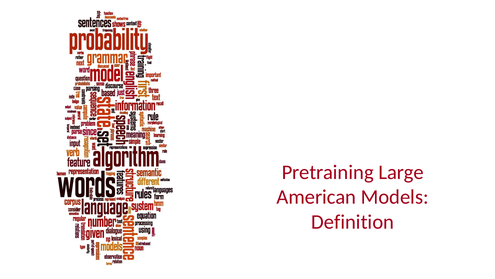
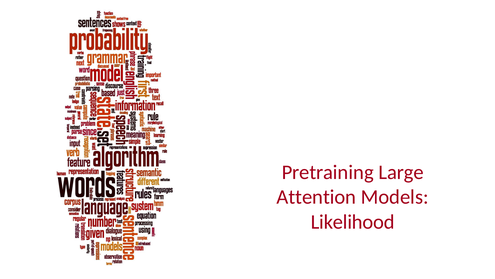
American: American -> Attention (316, 197)
Definition: Definition -> Likelihood (353, 222)
